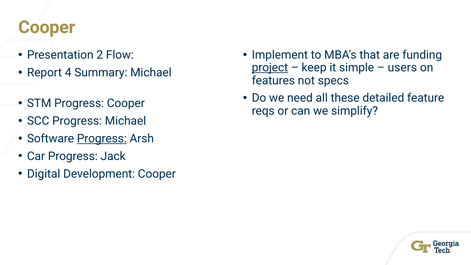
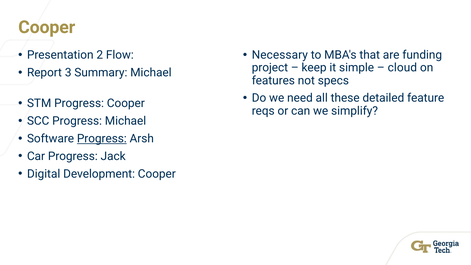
Implement: Implement -> Necessary (280, 55)
project underline: present -> none (270, 68)
users: users -> cloud (402, 68)
4: 4 -> 3 (68, 73)
